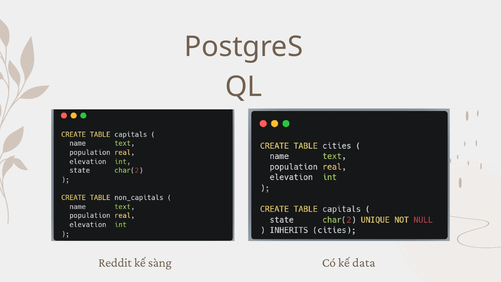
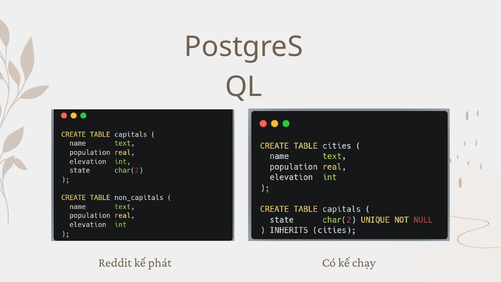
sàng: sàng -> phát (160, 262)
data: data -> chạy (364, 262)
